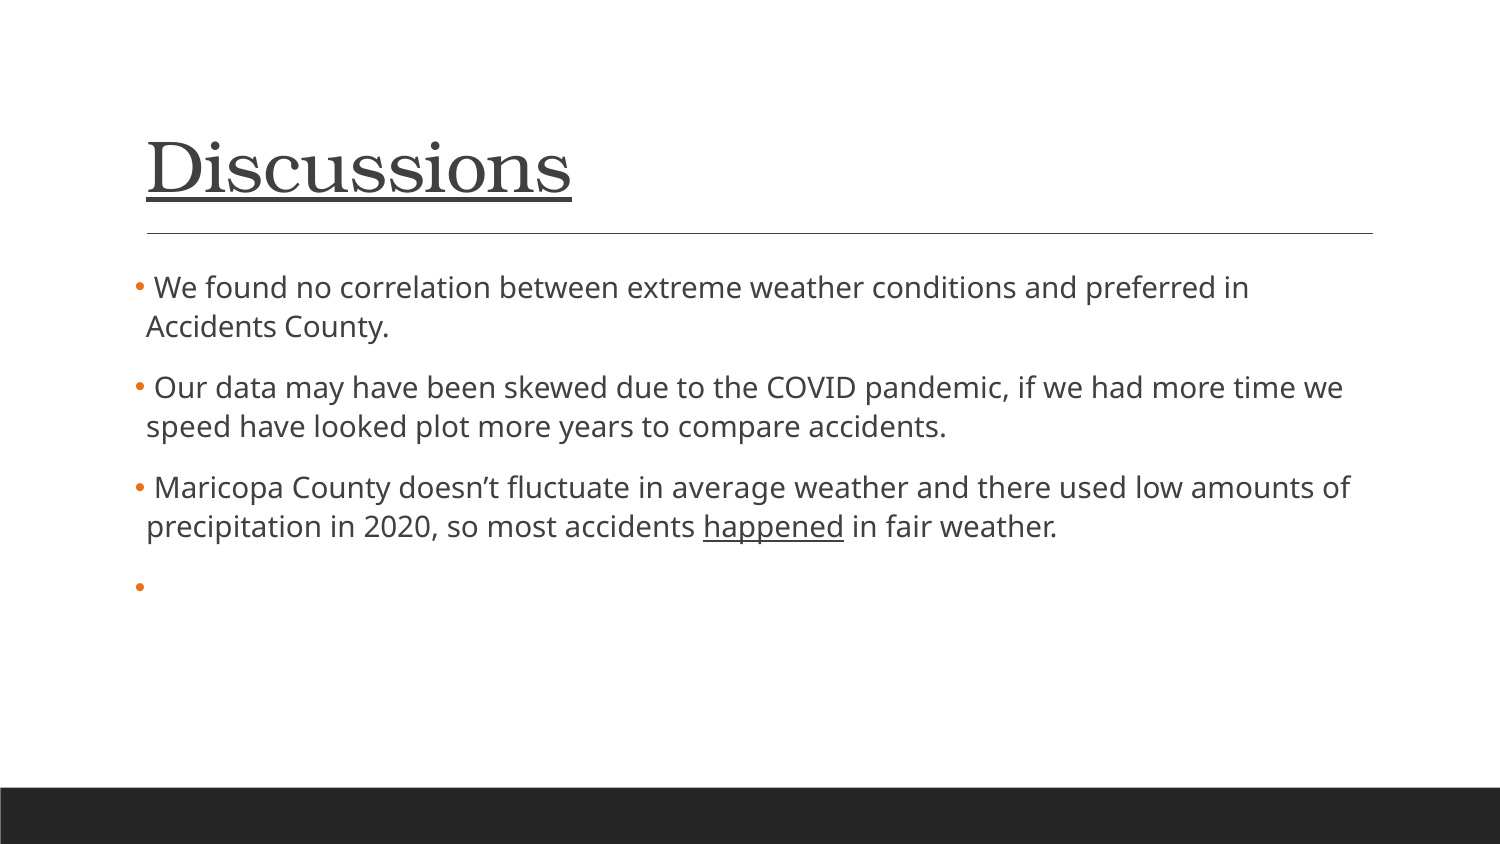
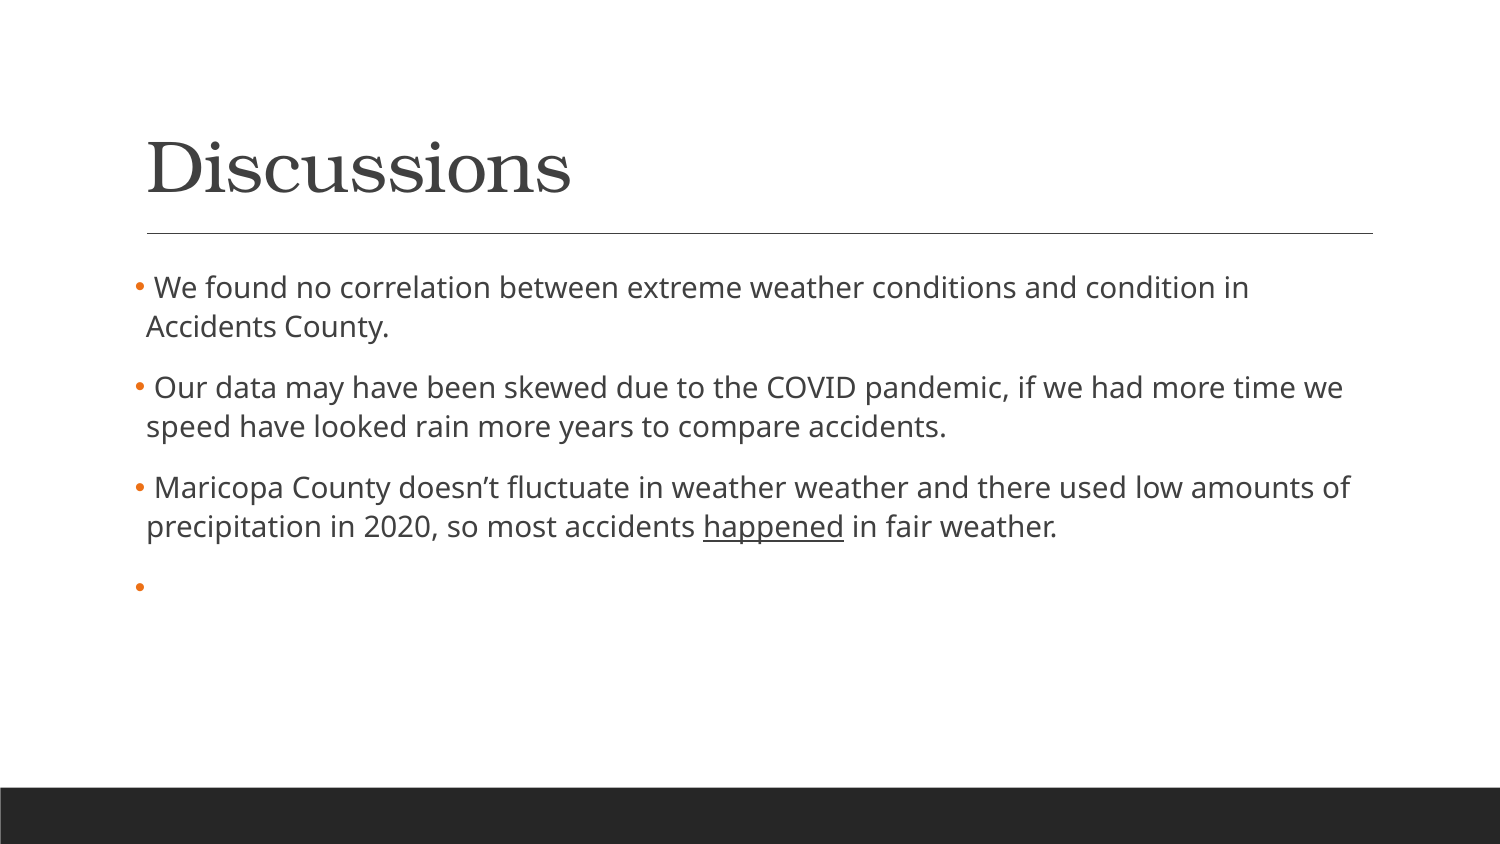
Discussions underline: present -> none (359, 168)
preferred: preferred -> condition (1151, 288)
plot: plot -> rain (443, 428)
in average: average -> weather (729, 489)
